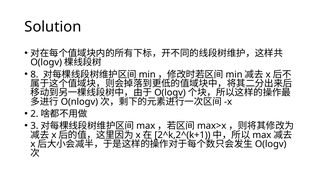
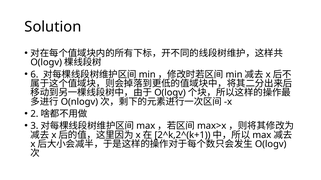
8: 8 -> 6 (34, 75)
